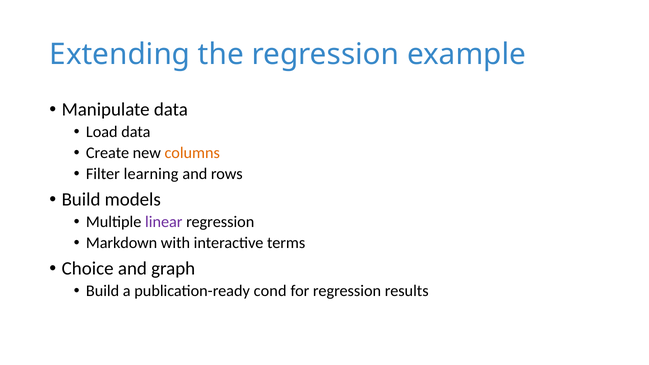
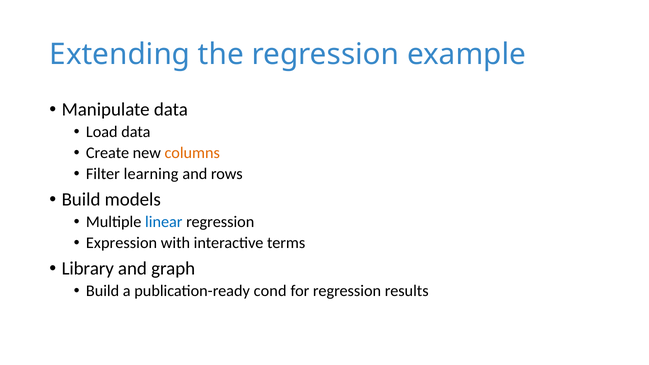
linear colour: purple -> blue (164, 222)
Markdown: Markdown -> Expression (122, 243)
Choice: Choice -> Library (88, 269)
